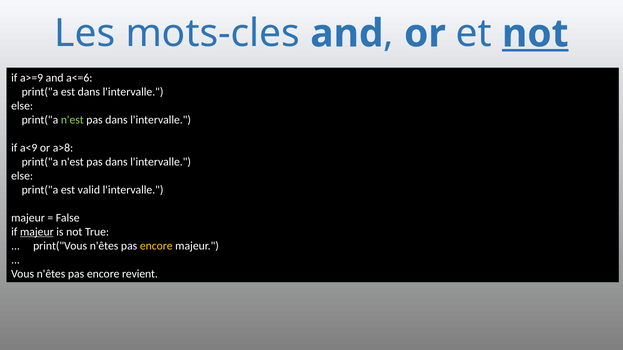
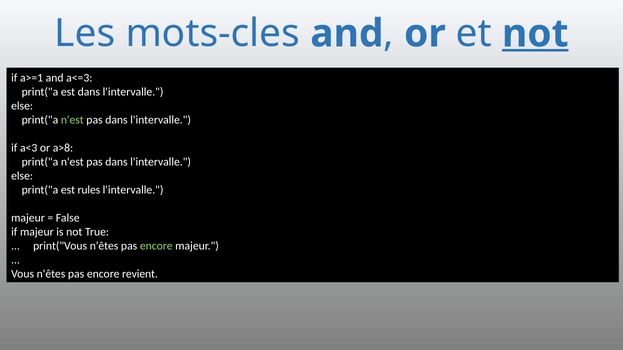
a>=9: a>=9 -> a>=1 (32, 78)
a<=6: a<=6 -> a<=3 (79, 78)
a<9: a<9 -> a<3 (29, 148)
valid: valid -> rules (89, 190)
majeur underline: present -> none (37, 232)
encore colour: yellow -> light green (156, 246)
